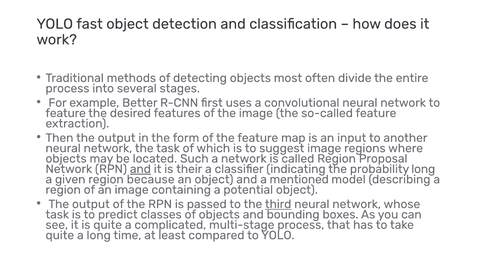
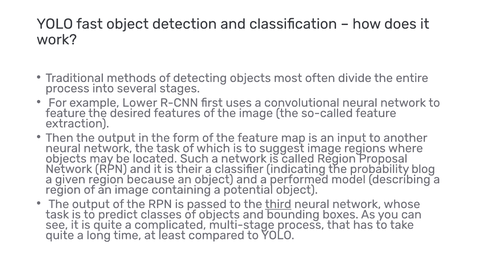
Better: Better -> Lower (140, 103)
and underline: present -> none (140, 169)
probability long: long -> blog (423, 169)
mentioned: mentioned -> performed (299, 179)
